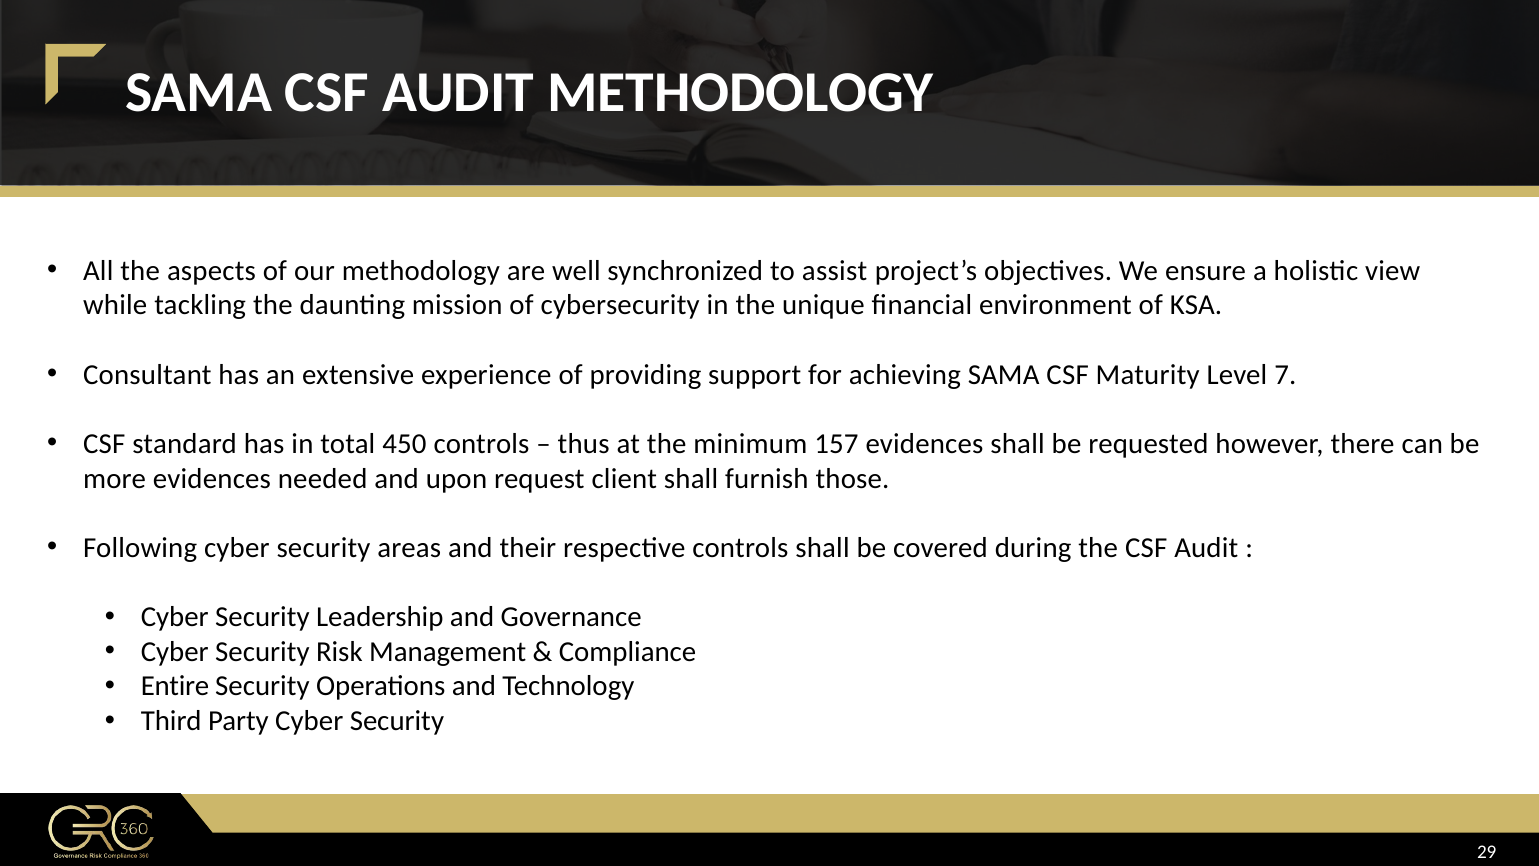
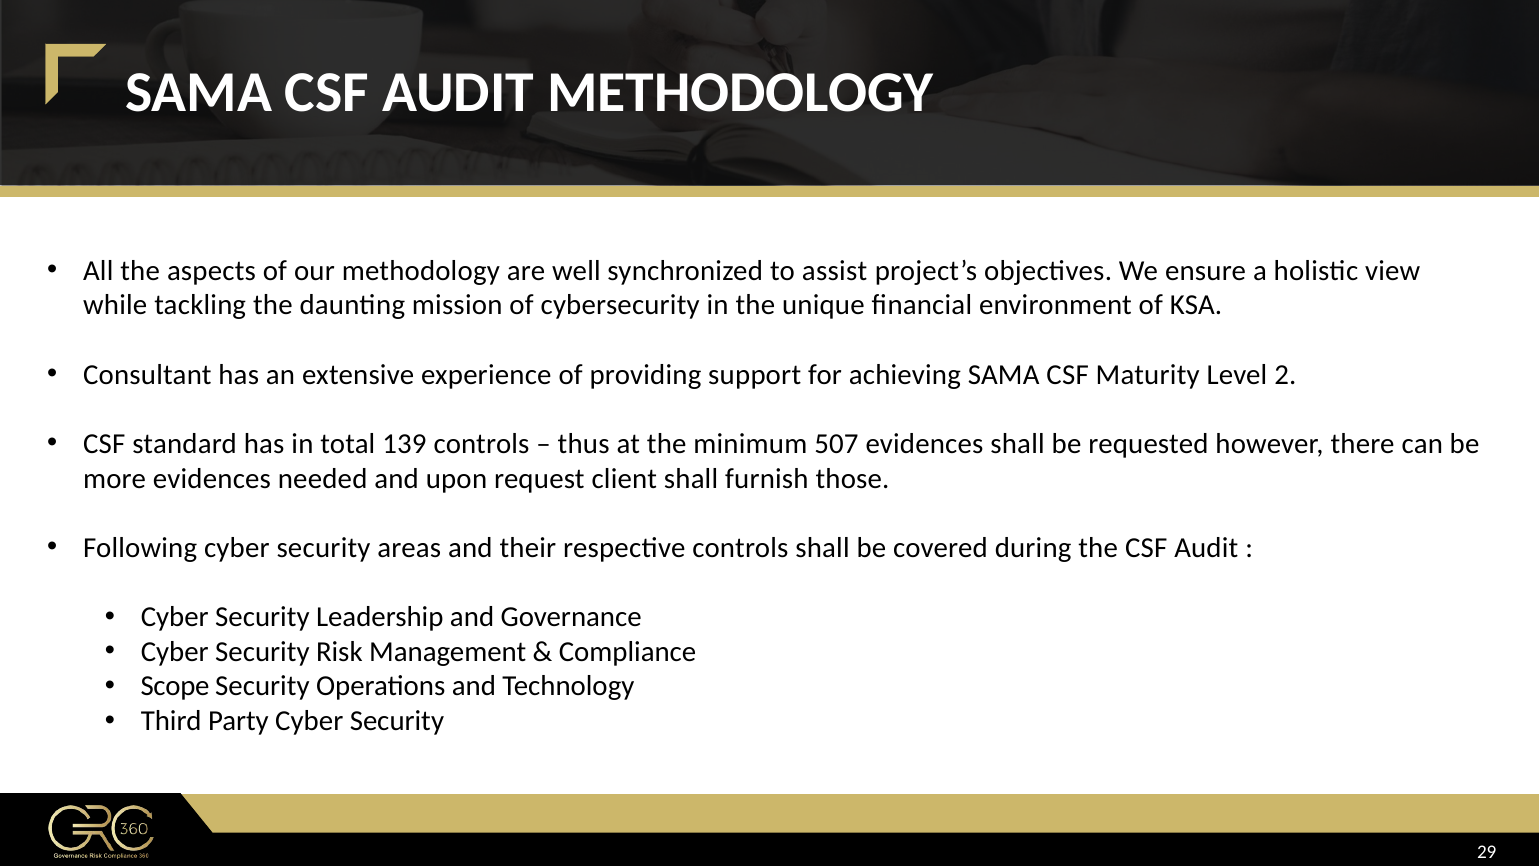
7: 7 -> 2 (1285, 375)
450: 450 -> 139 (405, 444)
157: 157 -> 507 (836, 444)
Entire: Entire -> Scope (175, 686)
